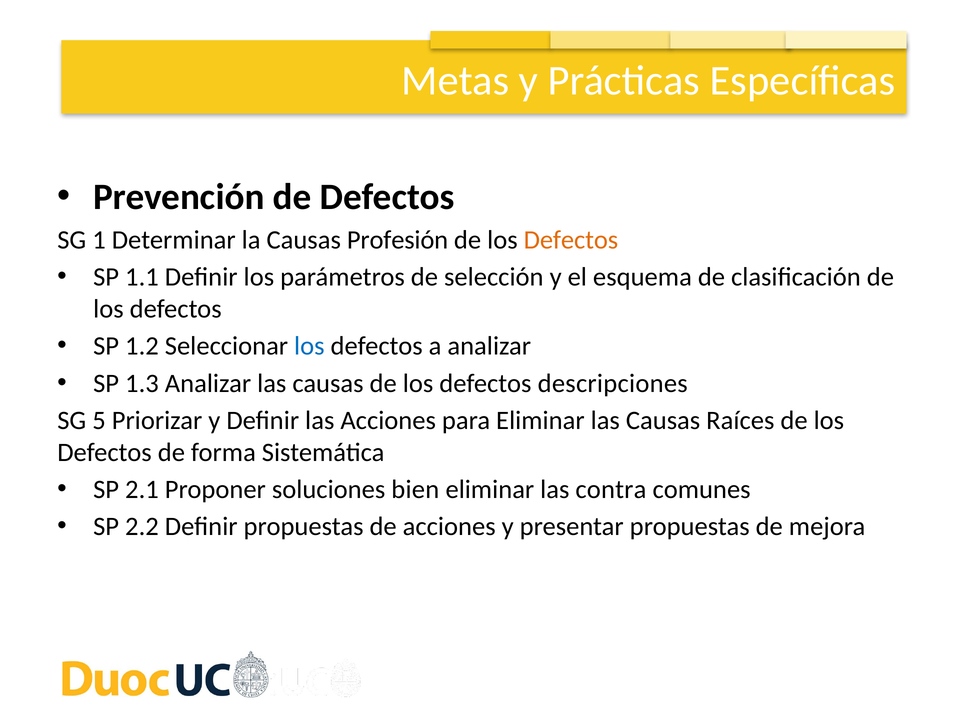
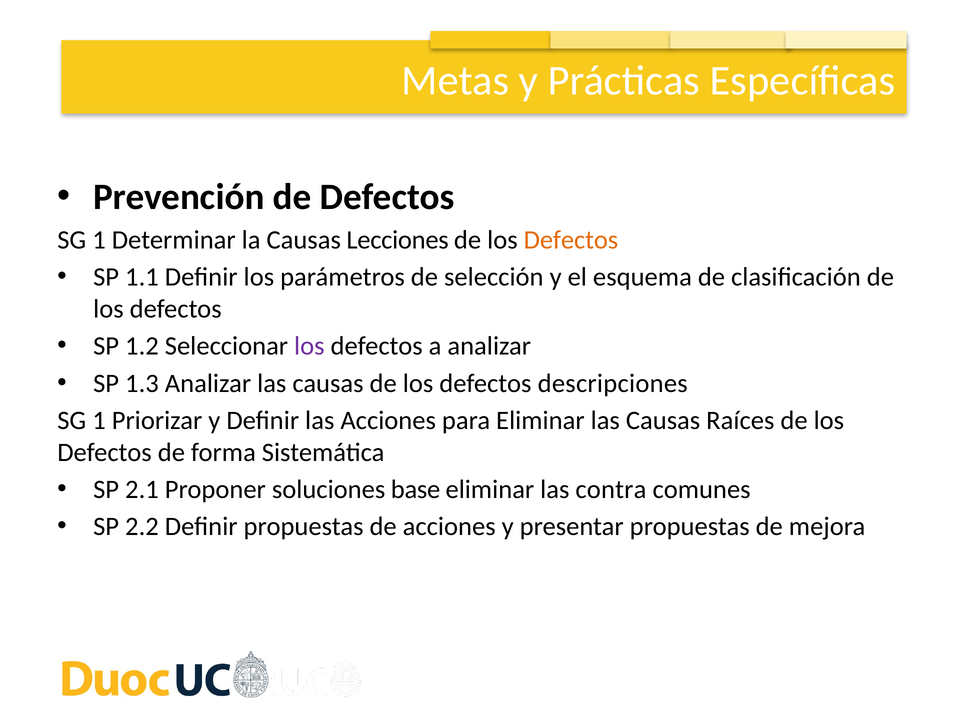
Profesión: Profesión -> Lecciones (398, 240)
los colour: blue -> purple (309, 346)
5: 5 -> 1 (99, 420)
bien: bien -> base (416, 490)
